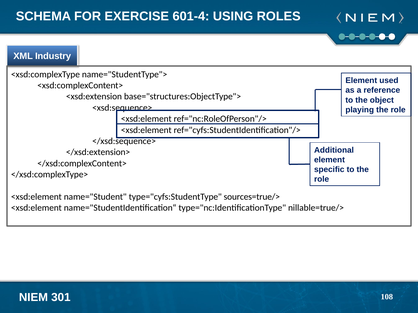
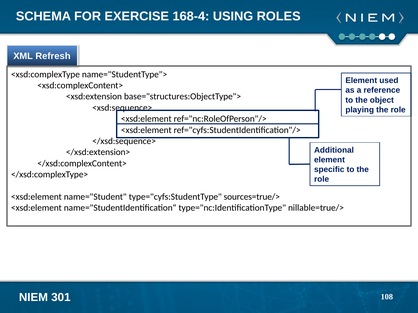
601-4: 601-4 -> 168-4 (191, 16)
Industry: Industry -> Refresh (53, 56)
